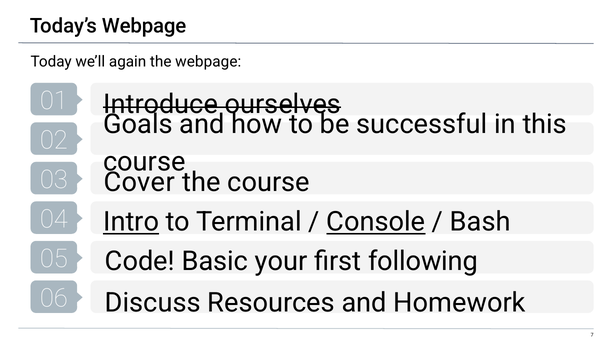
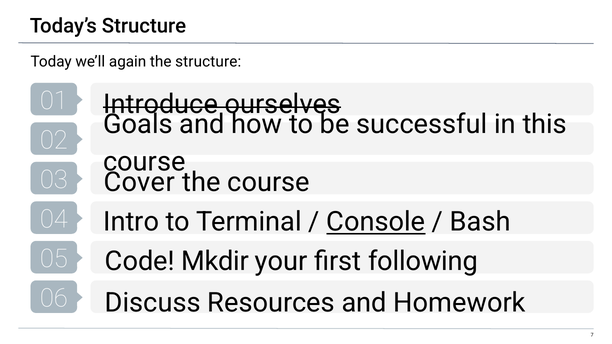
Today’s Webpage: Webpage -> Structure (144, 26)
the webpage: webpage -> structure (208, 62)
Intro underline: present -> none (131, 222)
Basic: Basic -> Mkdir (215, 262)
